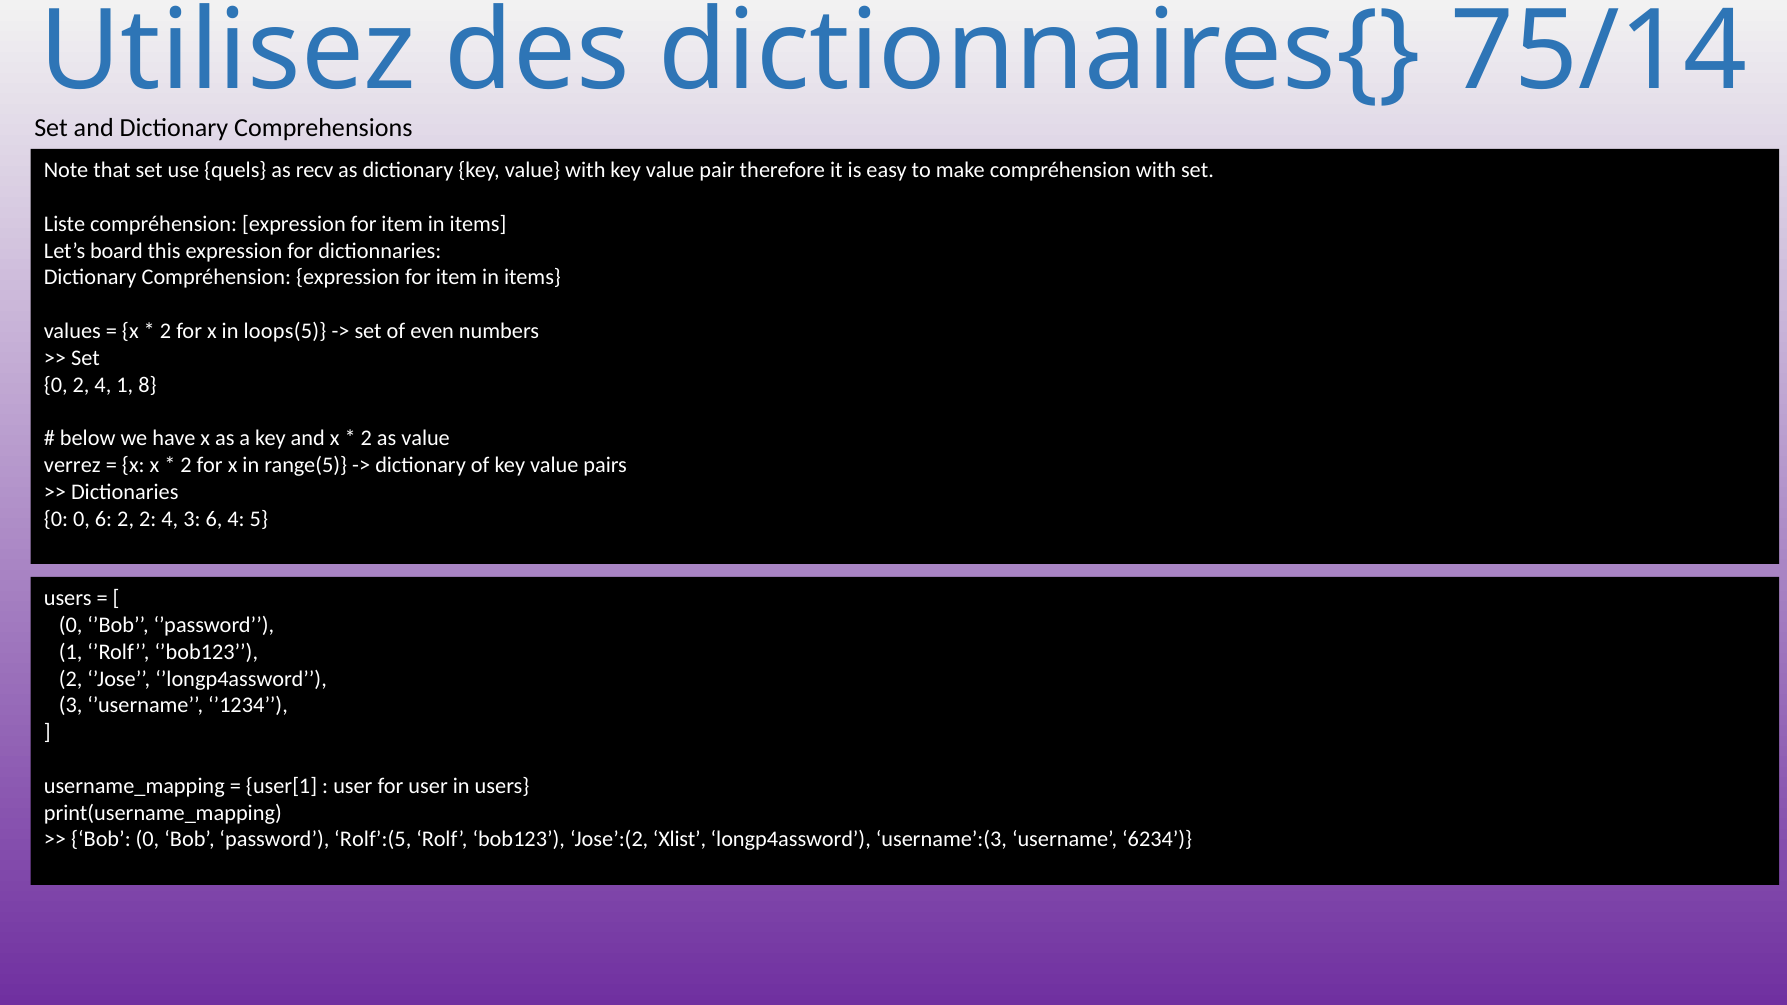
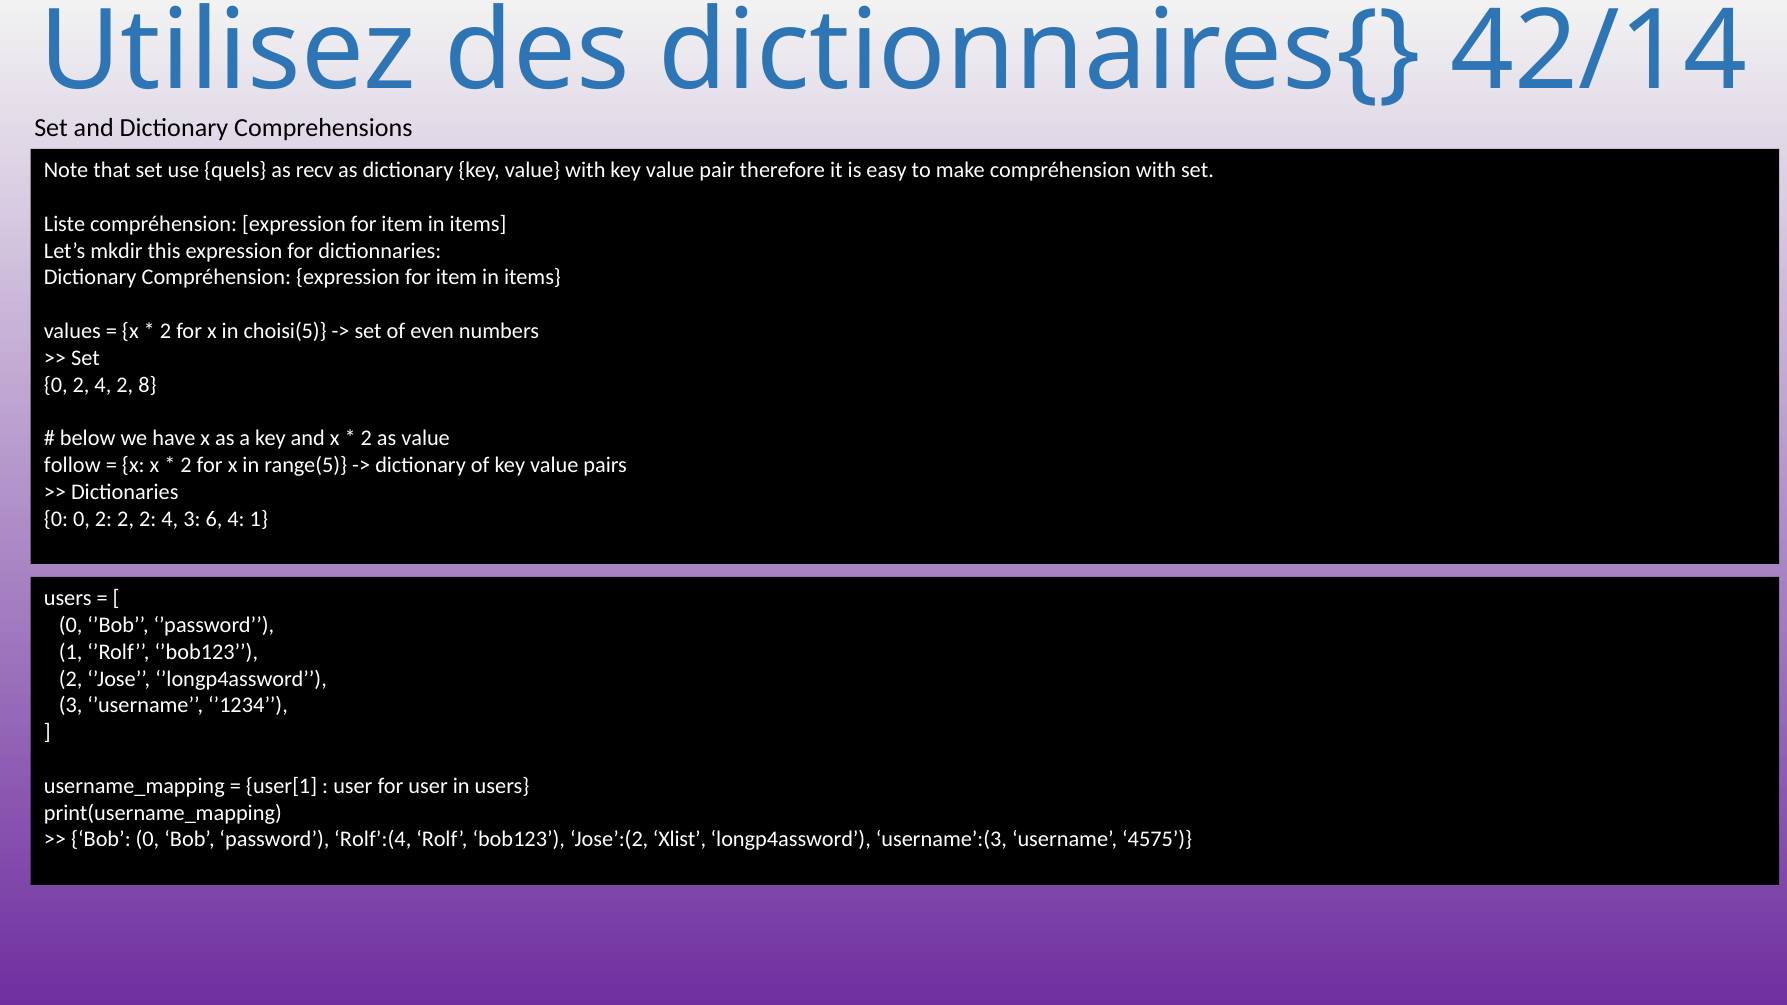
75/14: 75/14 -> 42/14 (1599, 51)
board: board -> mkdir (116, 251)
loops(5: loops(5 -> choisi(5 (285, 331)
4 1: 1 -> 2 (125, 385)
verrez: verrez -> follow (72, 465)
0 0 6: 6 -> 2 (104, 519)
4 5: 5 -> 1 (259, 519)
Rolf’:(5: Rolf’:(5 -> Rolf’:(4 (373, 840)
6234: 6234 -> 4575 (1157, 840)
